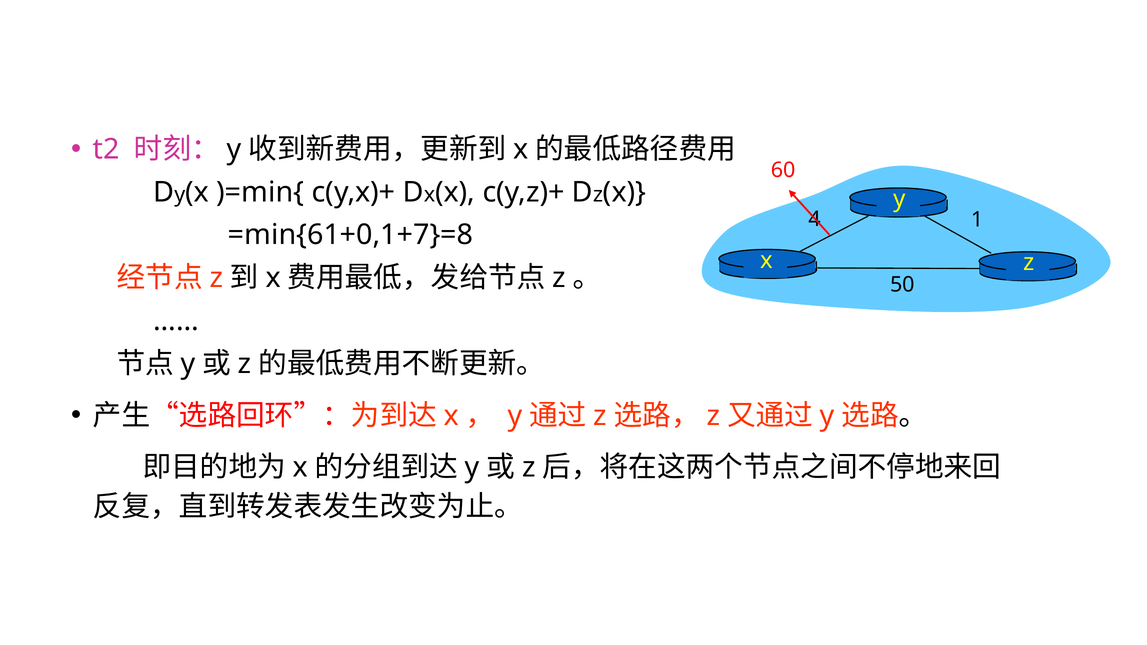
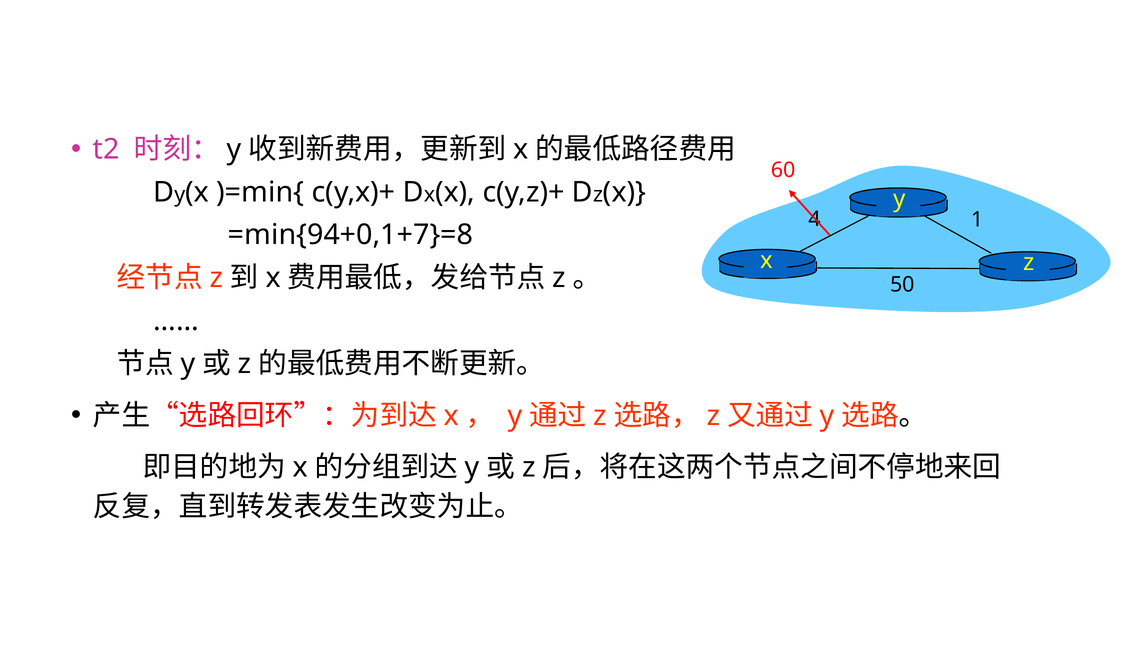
=min{61+0,1+7}=8: =min{61+0,1+7}=8 -> =min{94+0,1+7}=8 (351, 235)
